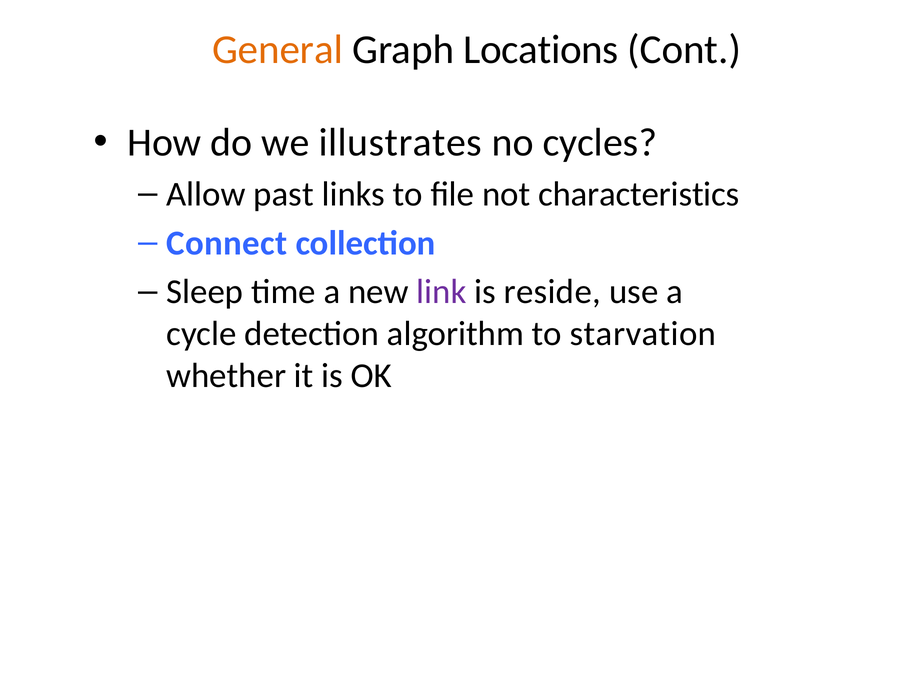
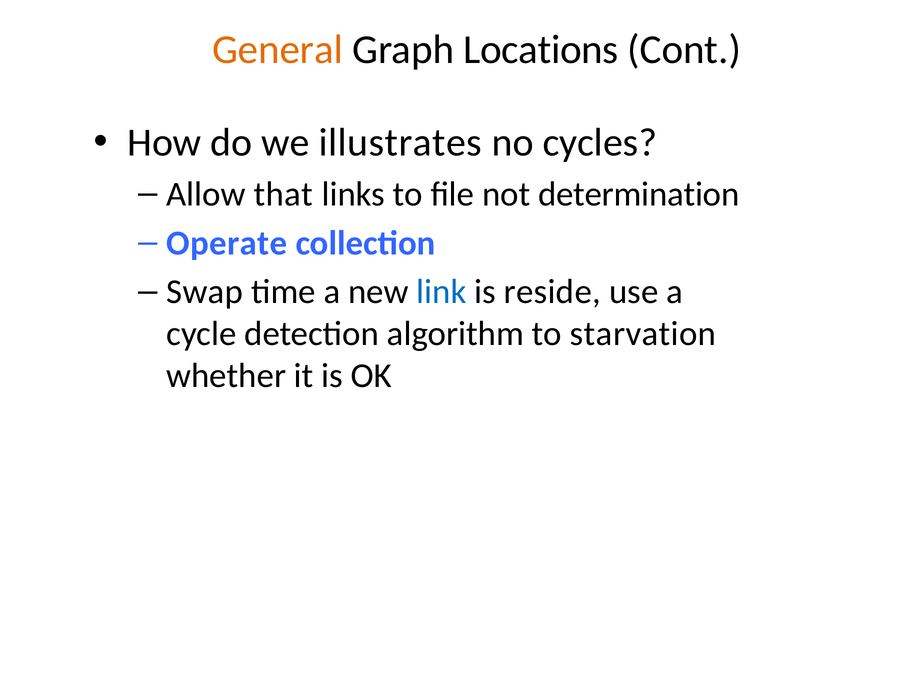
past: past -> that (283, 194)
characteristics: characteristics -> determination (639, 194)
Connect: Connect -> Operate (227, 243)
Sleep: Sleep -> Swap (205, 292)
link colour: purple -> blue (441, 292)
